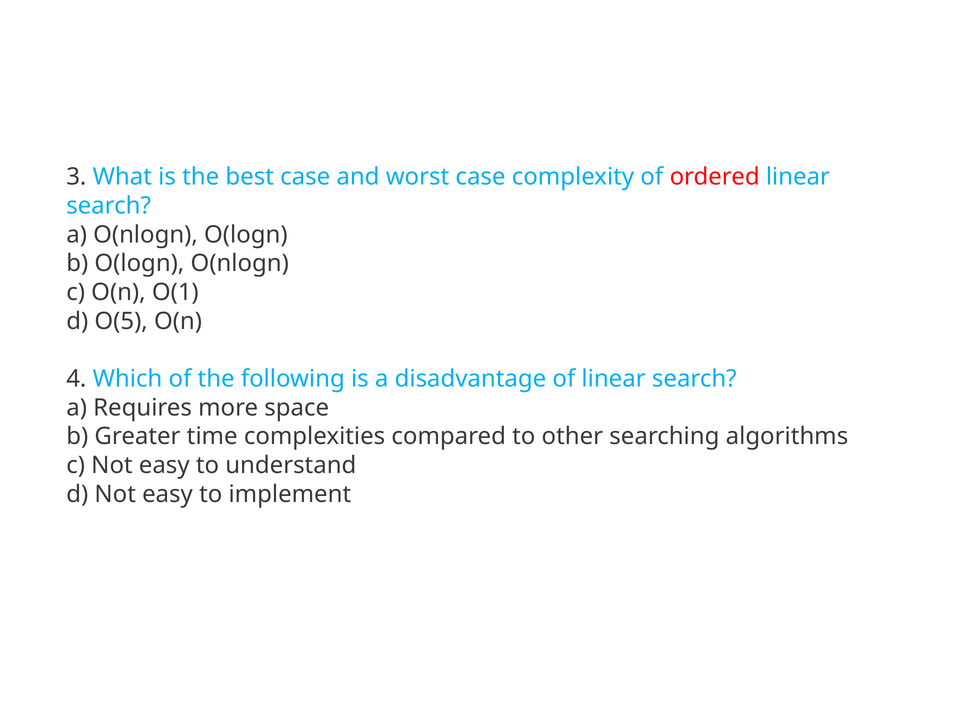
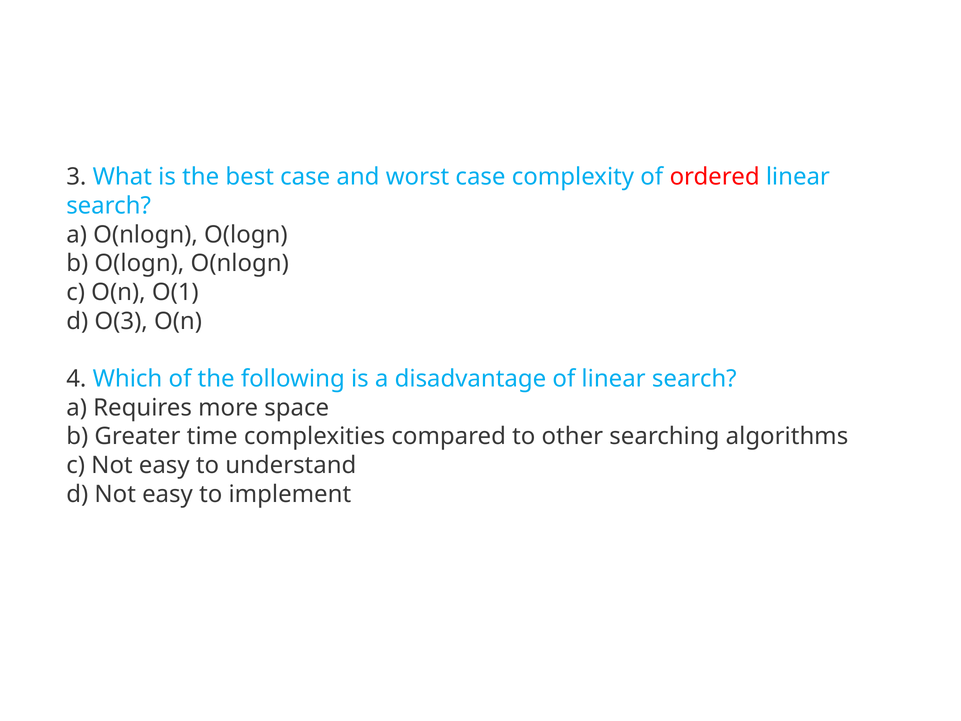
O(5: O(5 -> O(3 (121, 321)
